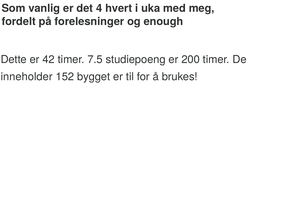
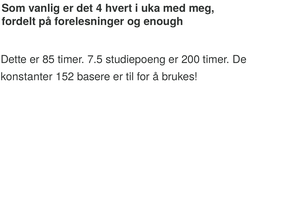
42: 42 -> 85 (49, 60)
inneholder: inneholder -> konstanter (27, 77)
bygget: bygget -> basere (94, 77)
